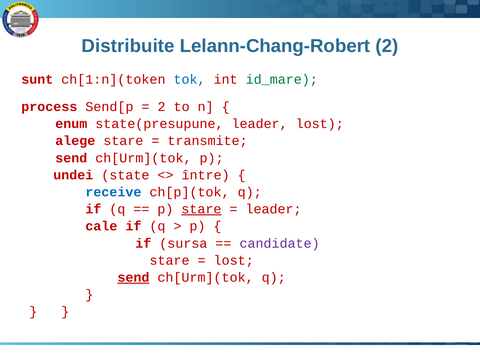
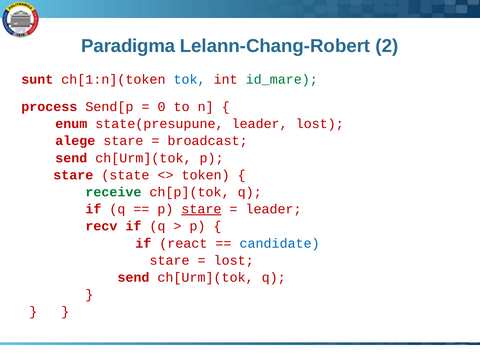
Distribuite: Distribuite -> Paradigma (128, 46)
2: 2 -> 0 (162, 107)
transmite: transmite -> broadcast (208, 141)
undei: undei -> stare (73, 175)
între: între -> token (206, 175)
receive colour: blue -> green (113, 192)
cale: cale -> recv (101, 226)
sursa: sursa -> react (183, 243)
candidate colour: purple -> blue (280, 243)
send underline: present -> none (133, 277)
